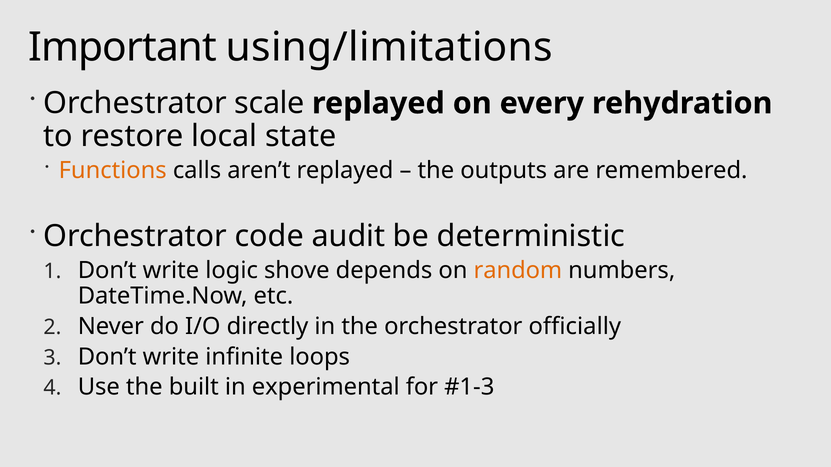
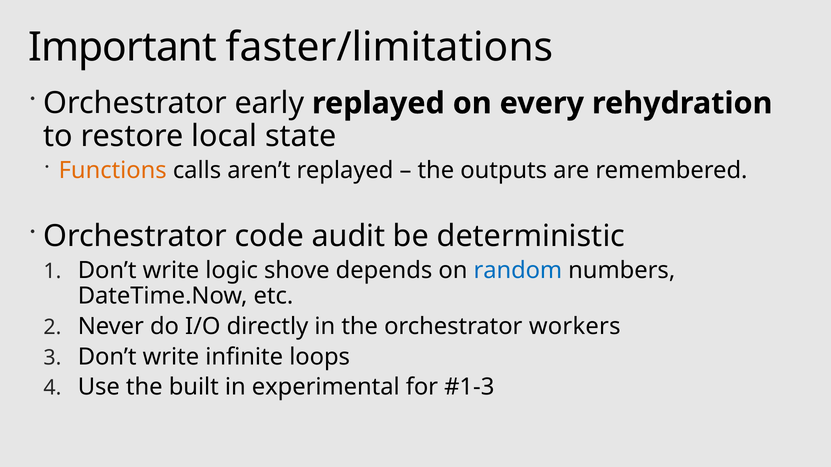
using/limitations: using/limitations -> faster/limitations (390, 48)
scale: scale -> early (269, 103)
random colour: orange -> blue (518, 270)
officially: officially -> workers (575, 327)
